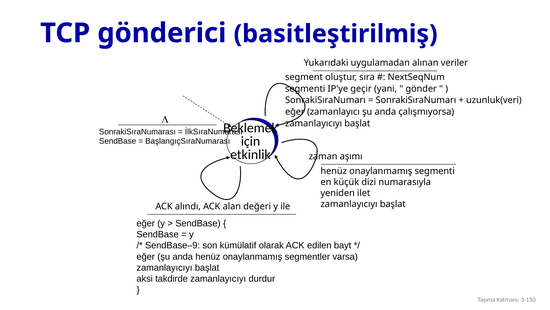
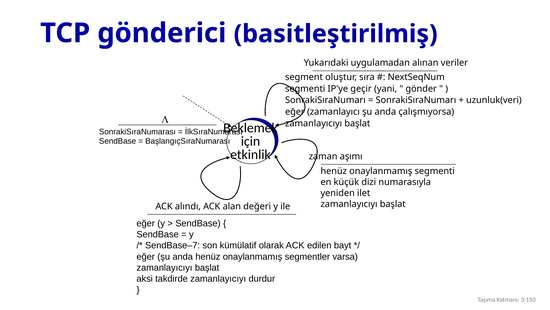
SendBase–9: SendBase–9 -> SendBase–7 (173, 245)
